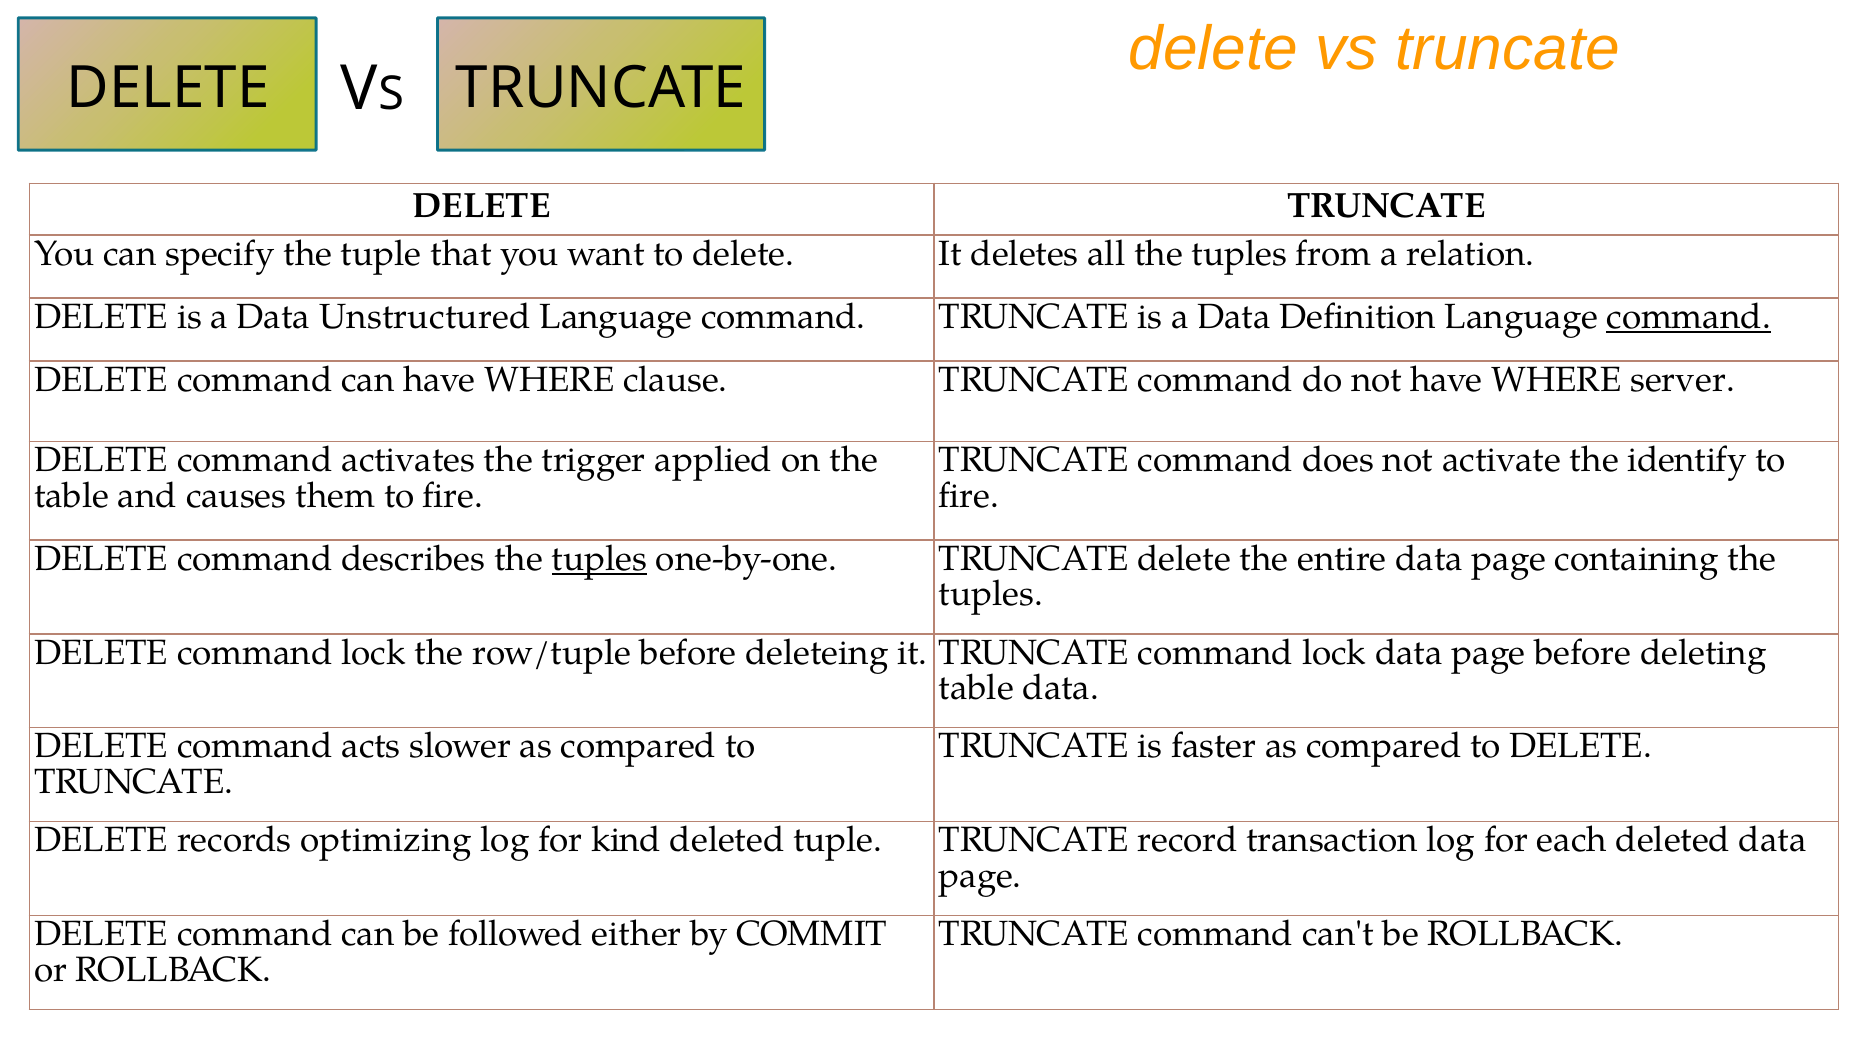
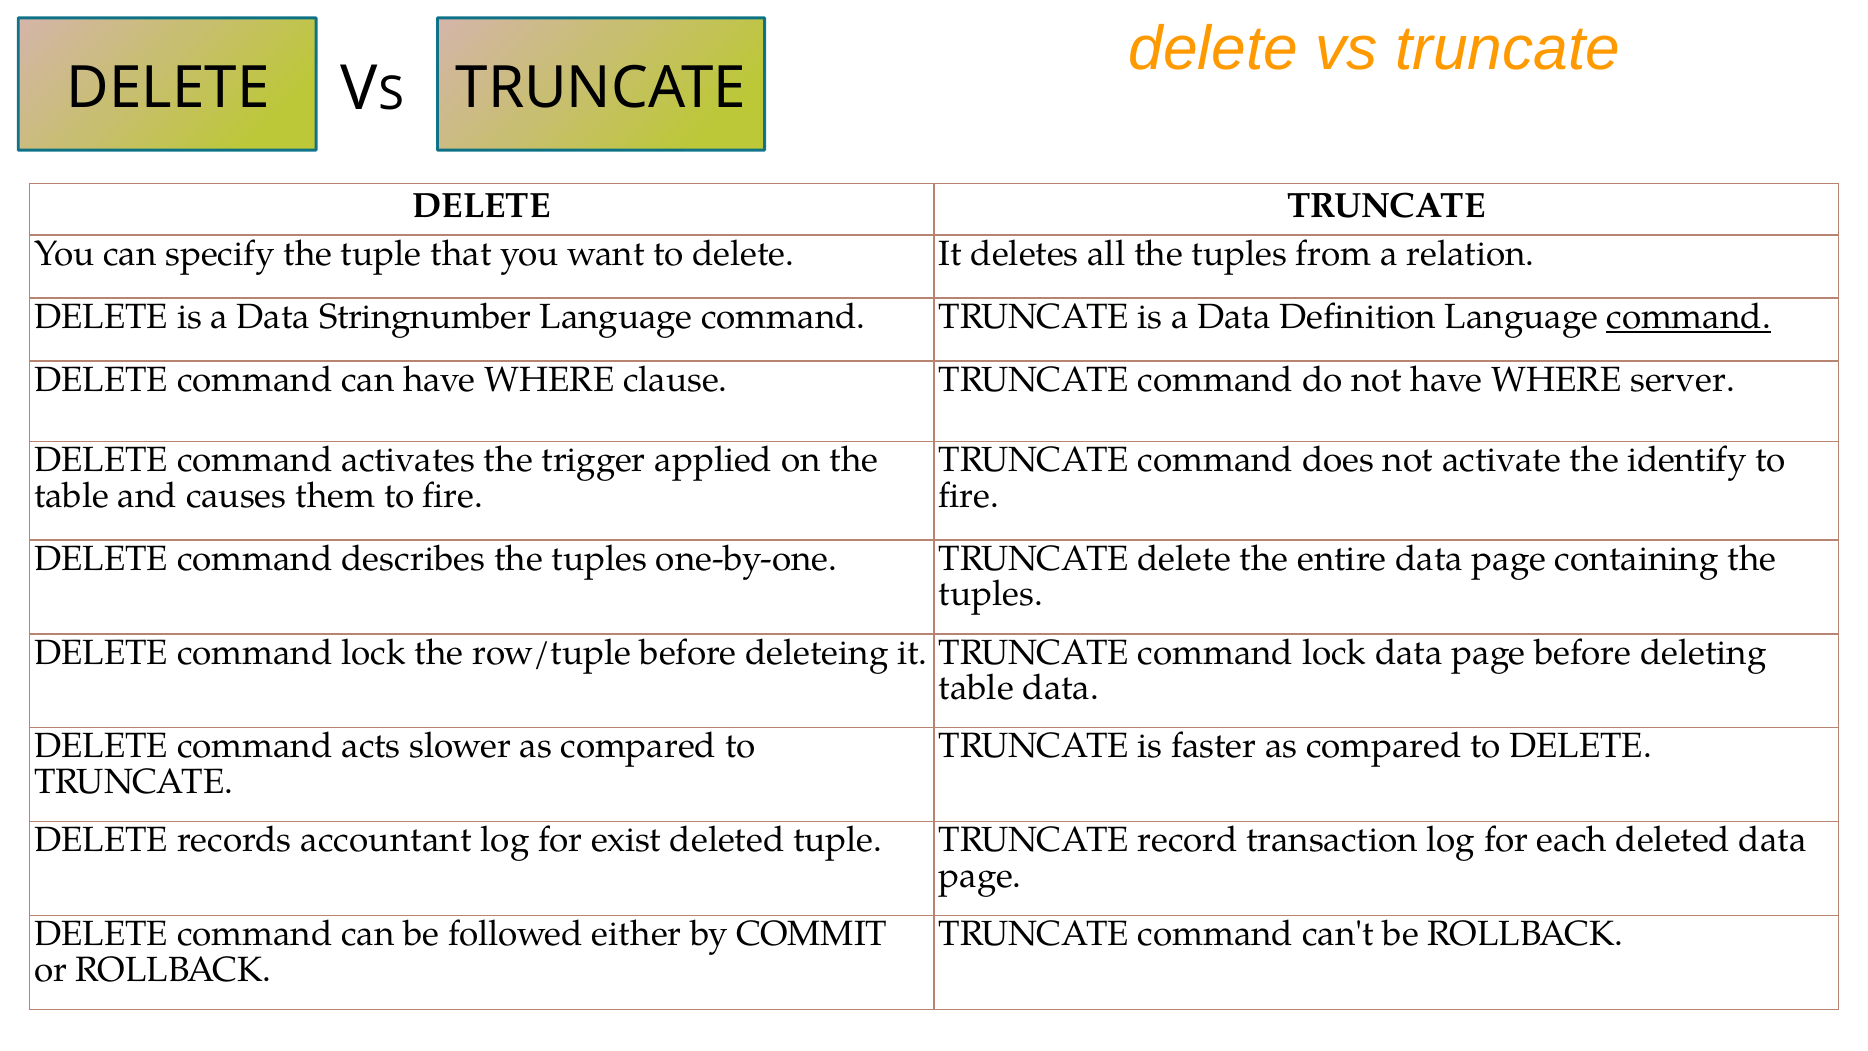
Unstructured: Unstructured -> Stringnumber (425, 317)
tuples underline: present -> none (600, 558)
optimizing: optimizing -> accountant (386, 840)
kind: kind -> exist (626, 840)
